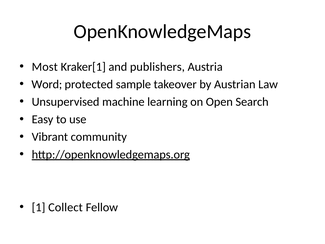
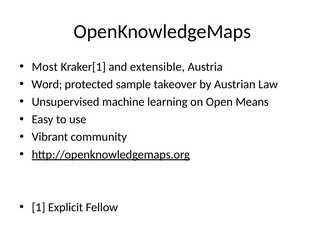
publishers: publishers -> extensible (157, 67)
Search: Search -> Means (252, 102)
Collect: Collect -> Explicit (66, 207)
